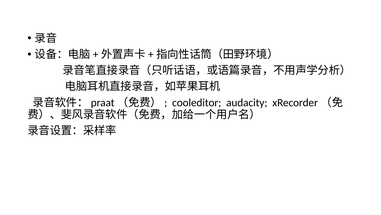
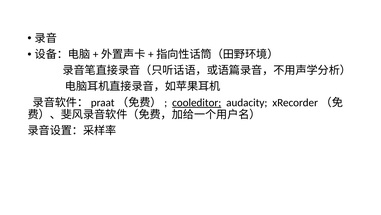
cooleditor underline: none -> present (197, 102)
